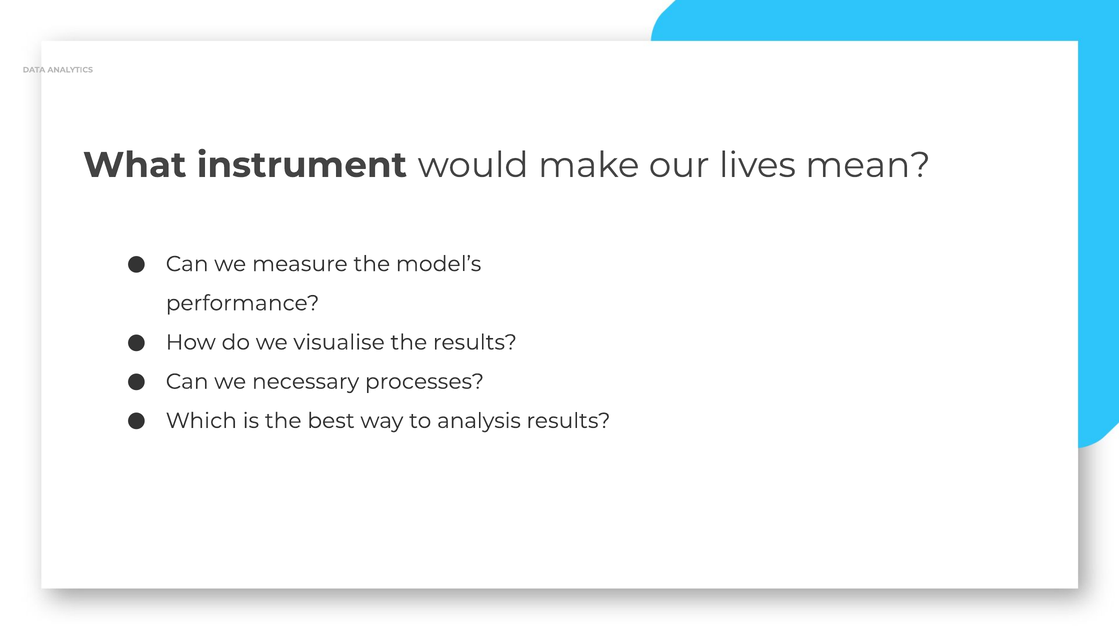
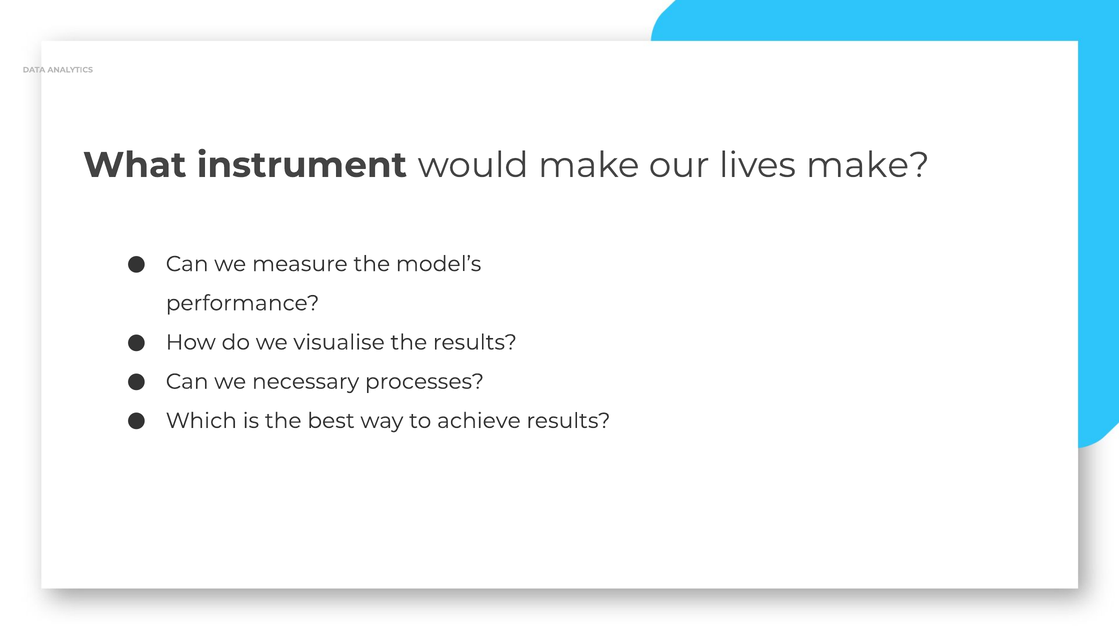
lives mean: mean -> make (868, 165)
analysis: analysis -> achieve (479, 420)
